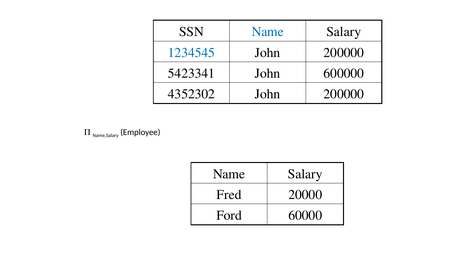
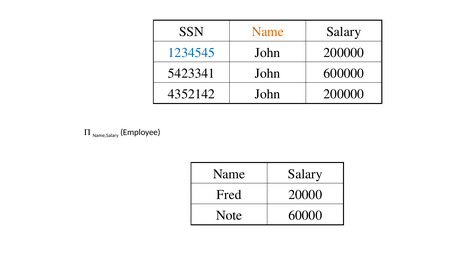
Name colour: blue -> orange (268, 32)
4352302: 4352302 -> 4352142 (191, 94)
Ford: Ford -> Note (229, 215)
